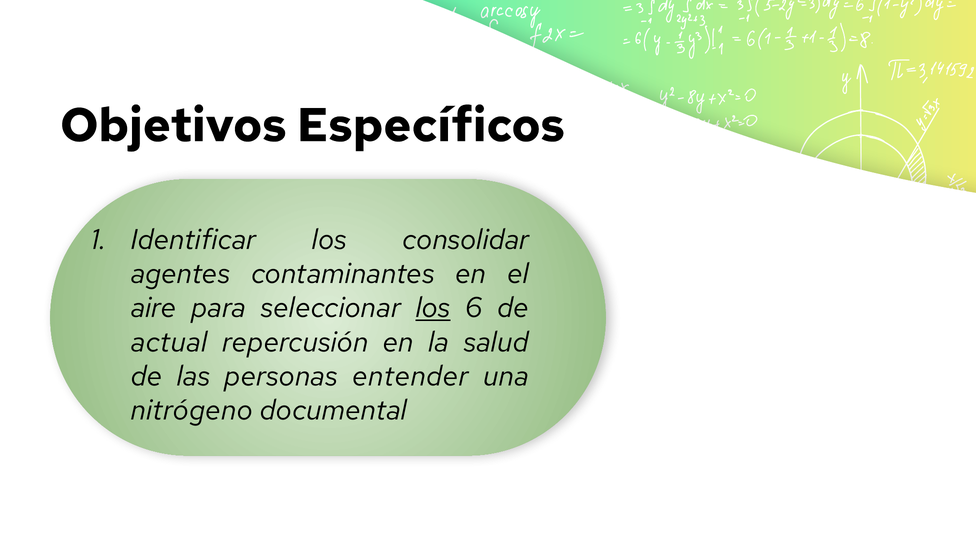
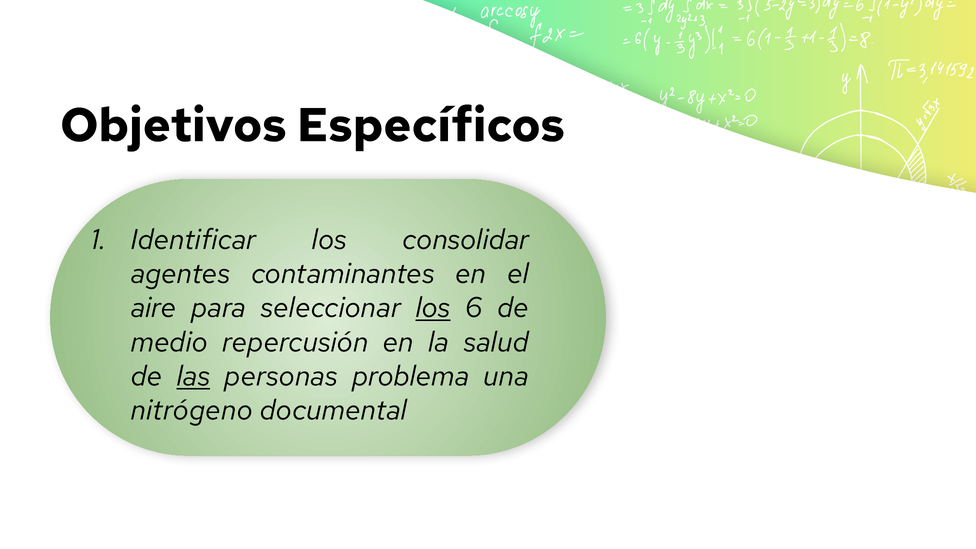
actual: actual -> medio (169, 342)
las underline: none -> present (193, 376)
entender: entender -> problema (411, 376)
